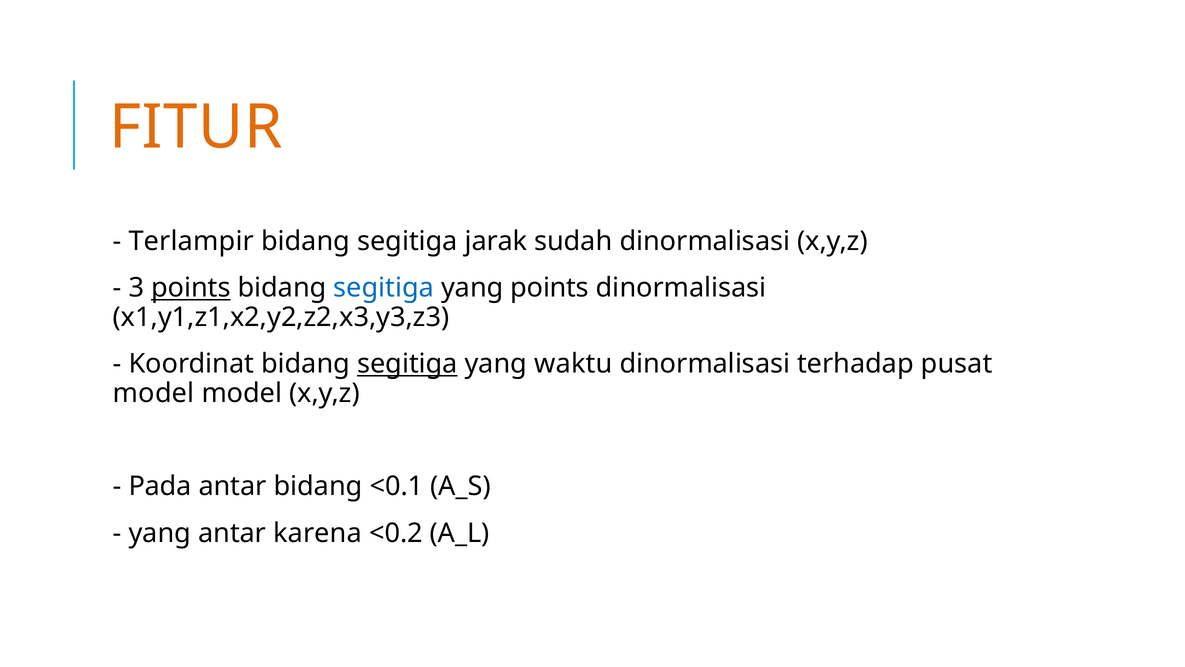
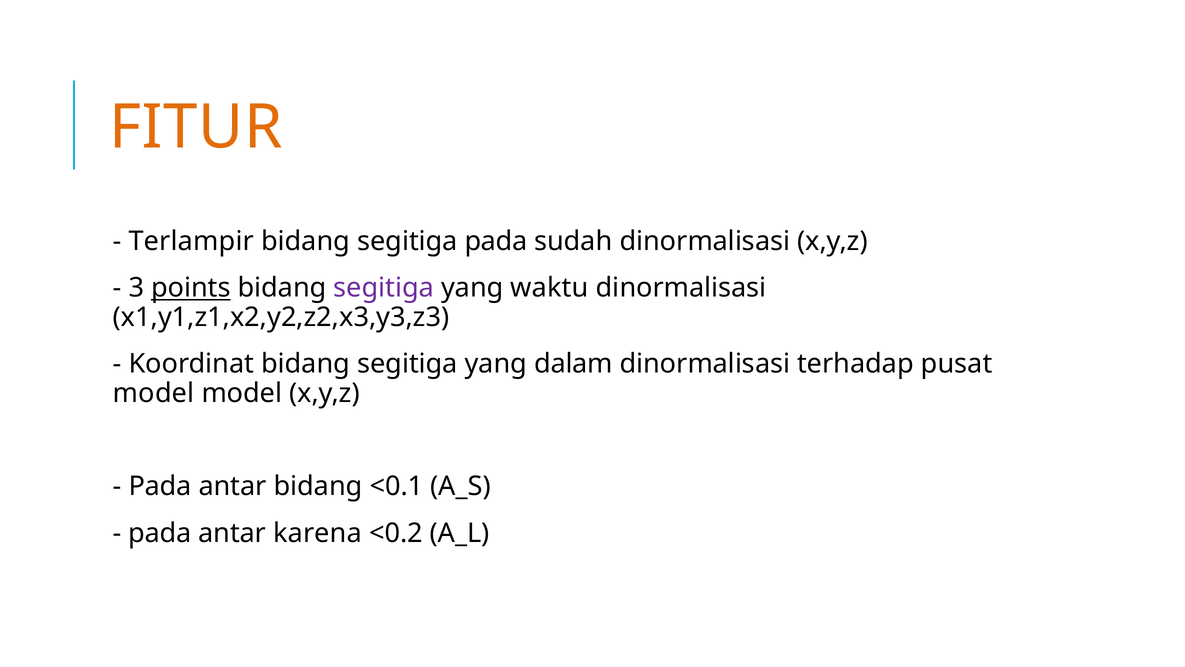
segitiga jarak: jarak -> pada (496, 241)
segitiga colour: blue -> purple (384, 288)
yang points: points -> waktu (550, 288)
segitiga underline: present -> none (407, 364)
waktu: waktu -> dalam (573, 364)
yang: yang -> pada (160, 533)
